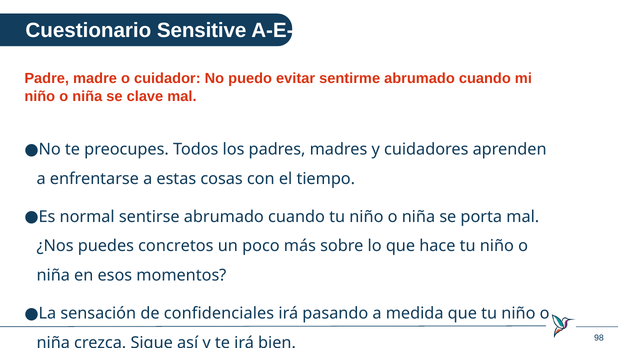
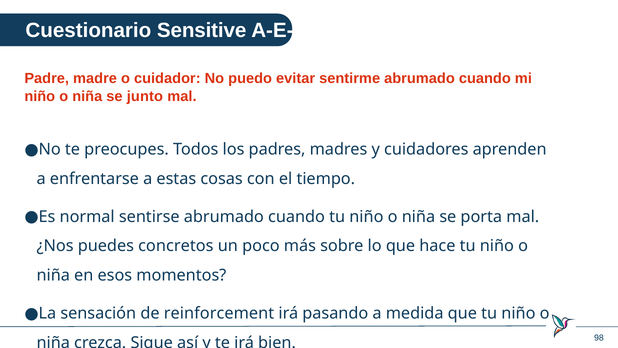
clave: clave -> junto (145, 96)
confidenciales: confidenciales -> reinforcement (219, 313)
